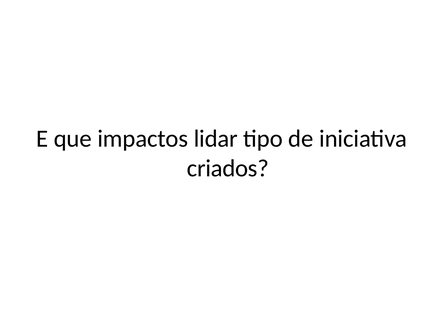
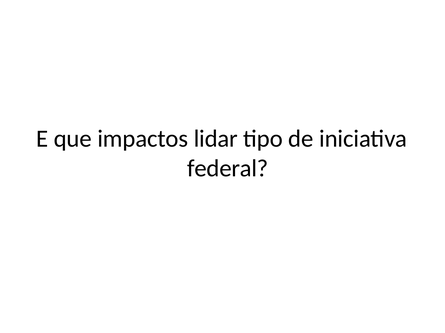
criados: criados -> federal (228, 169)
